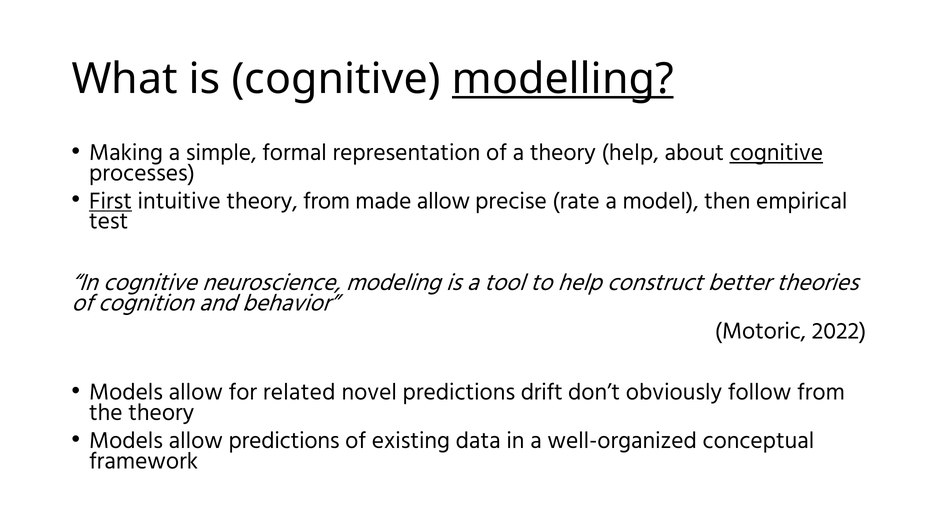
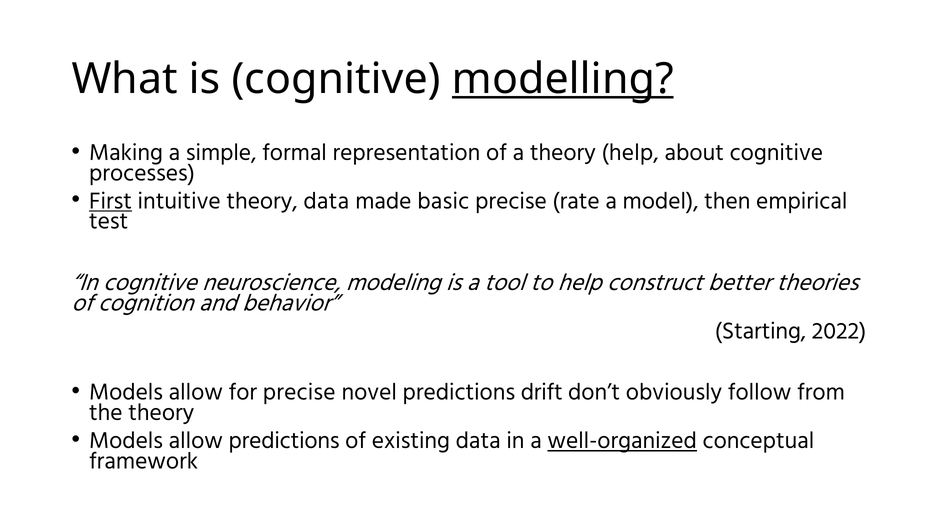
cognitive underline: present -> none (776, 152)
theory from: from -> data (326, 201)
made allow: allow -> basic (443, 201)
Motoric: Motoric -> Starting (760, 331)
for related: related -> precise (299, 392)
well-organized underline: none -> present (622, 440)
